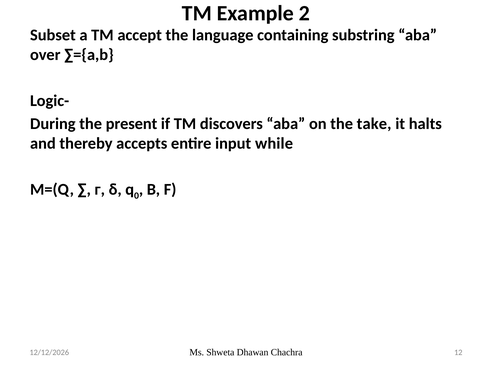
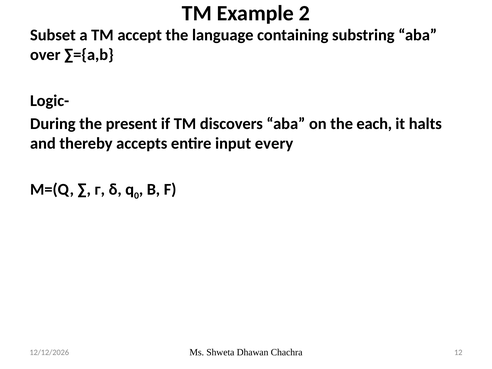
take: take -> each (374, 124)
while: while -> every (274, 143)
